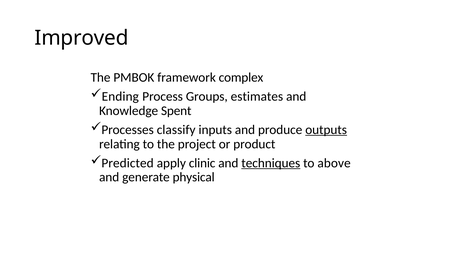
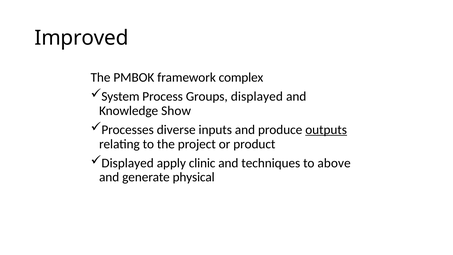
Ending: Ending -> System (120, 96)
Groups estimates: estimates -> displayed (257, 96)
Spent: Spent -> Show (176, 111)
classify: classify -> diverse (176, 130)
Predicted: Predicted -> Displayed (128, 163)
techniques underline: present -> none (271, 163)
